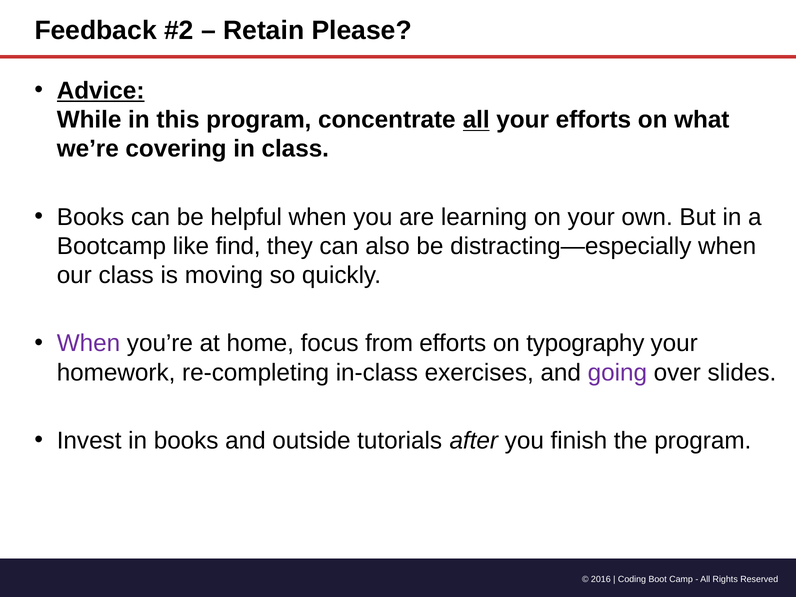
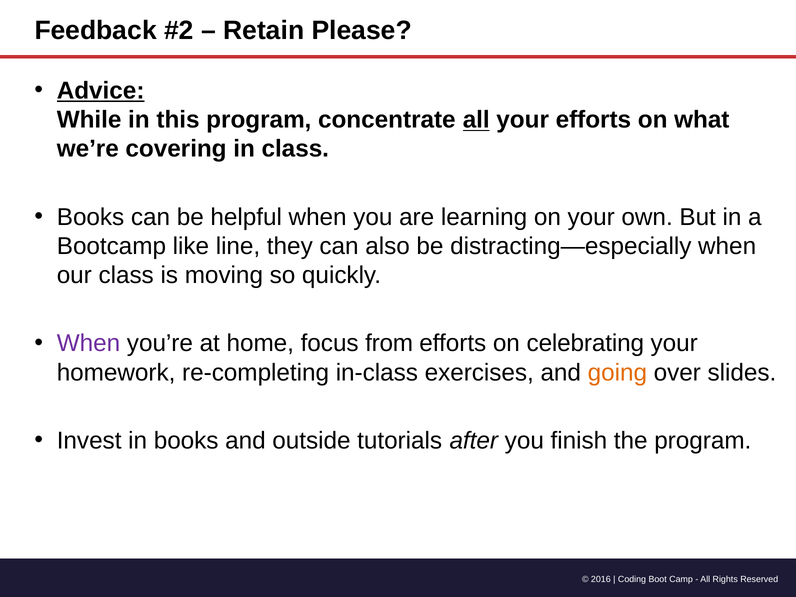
find: find -> line (238, 246)
typography: typography -> celebrating (585, 343)
going colour: purple -> orange (617, 373)
